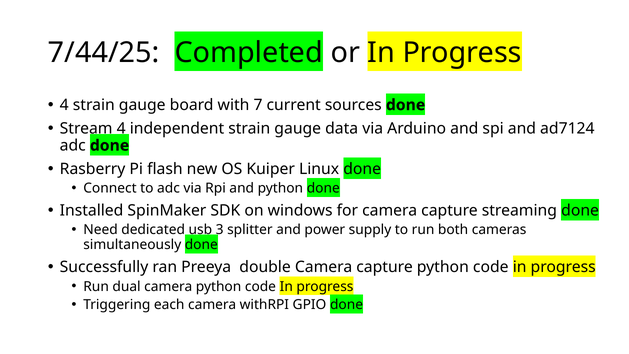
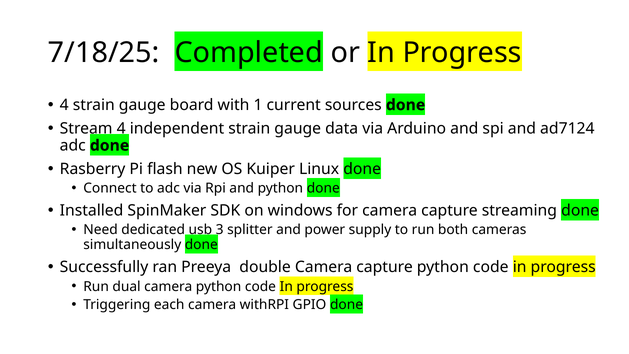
7/44/25: 7/44/25 -> 7/18/25 (104, 53)
7: 7 -> 1 (258, 105)
